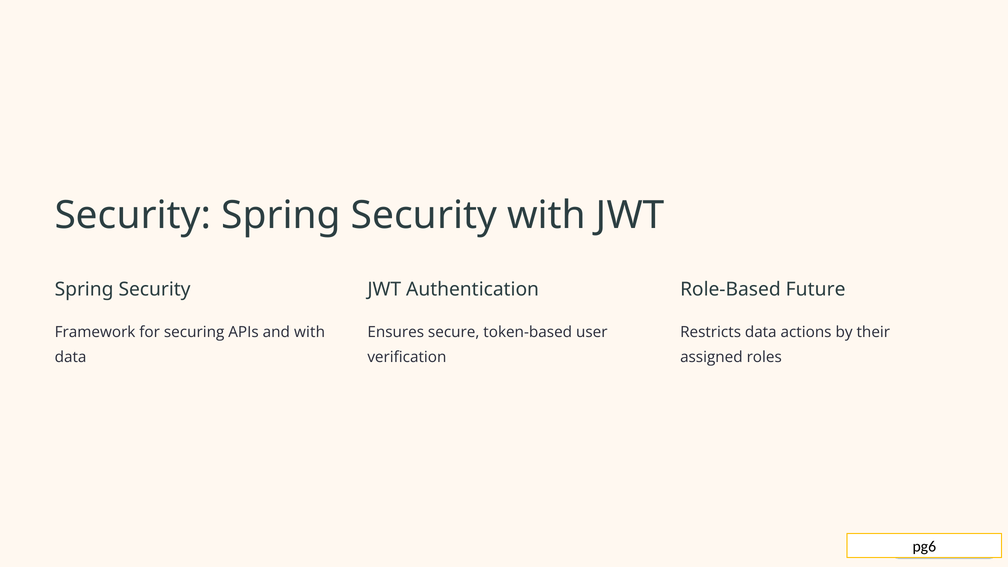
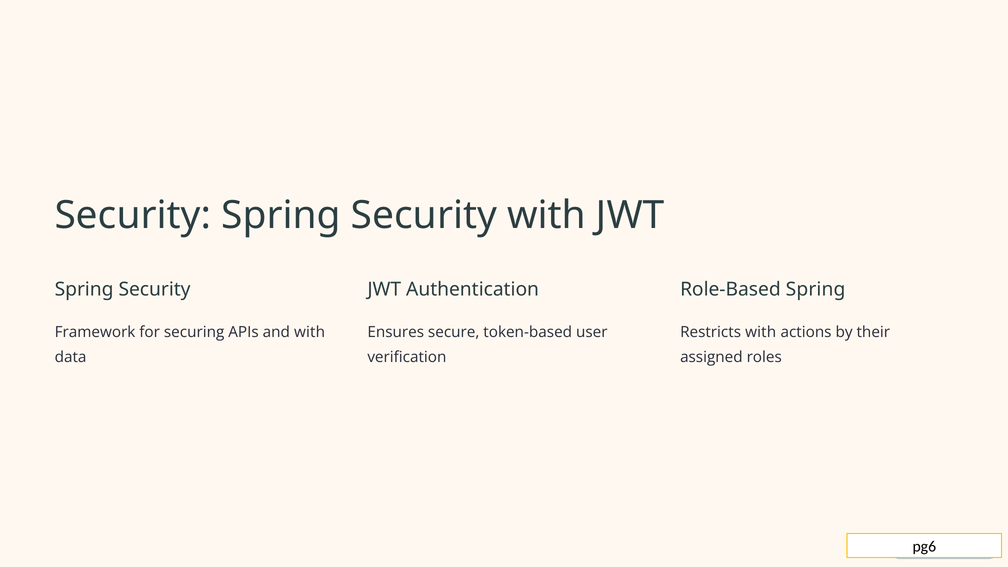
Role-Based Future: Future -> Spring (816, 289)
Restricts data: data -> with (761, 332)
